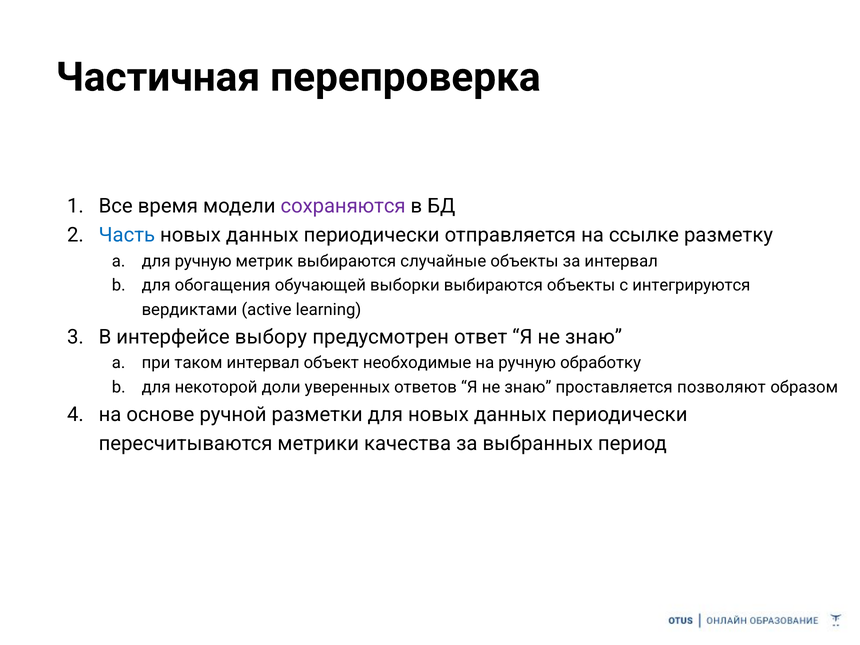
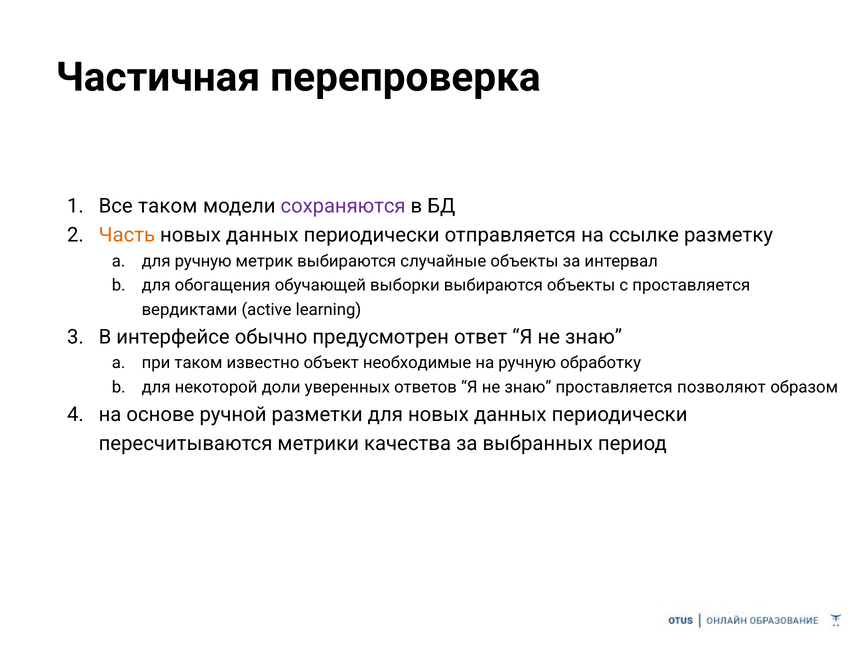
Все время: время -> таком (168, 206)
Часть colour: blue -> orange (127, 235)
с интегрируются: интегрируются -> проставляется (691, 285)
выбору: выбору -> обычно (271, 337)
таком интервал: интервал -> известно (263, 363)
